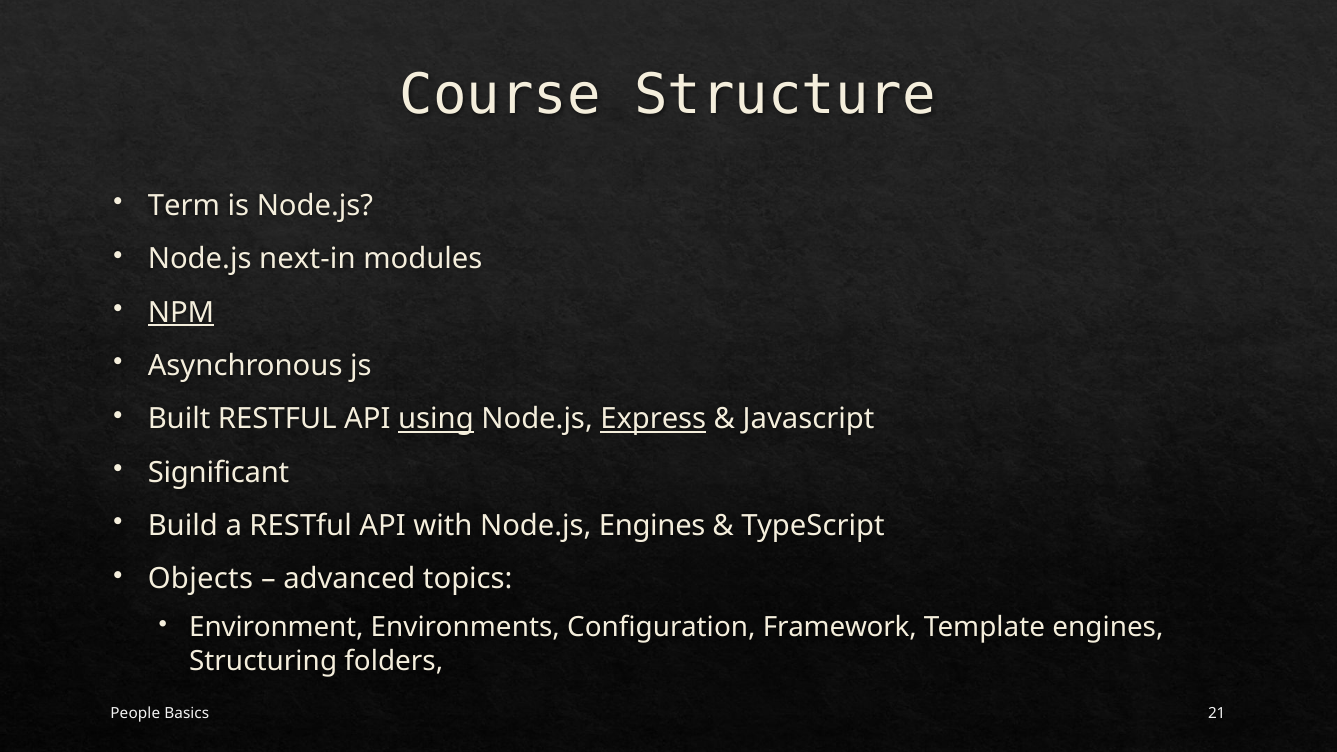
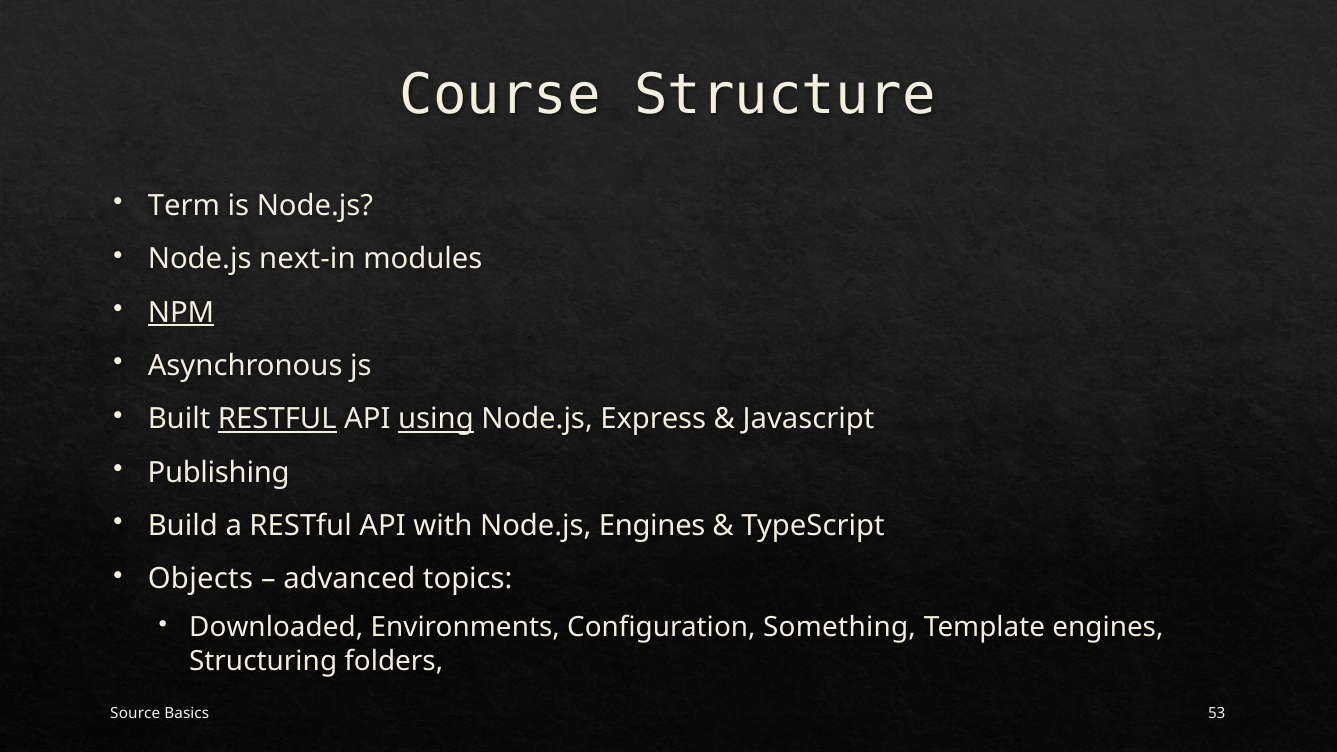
RESTFUL underline: none -> present (277, 419)
Express underline: present -> none (653, 419)
Significant: Significant -> Publishing (219, 473)
Environment: Environment -> Downloaded (276, 628)
Framework: Framework -> Something (840, 628)
People: People -> Source (135, 713)
21: 21 -> 53 (1217, 713)
